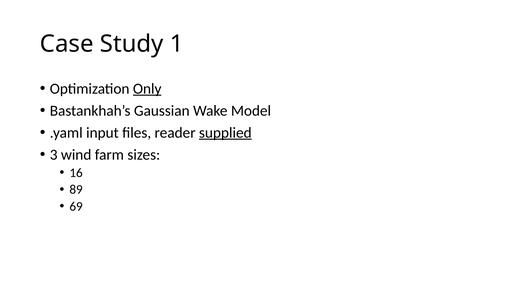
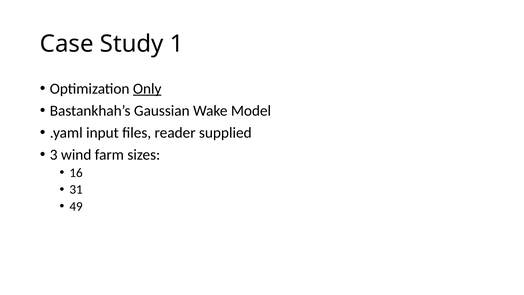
supplied underline: present -> none (225, 133)
89: 89 -> 31 (76, 189)
69: 69 -> 49 (76, 206)
